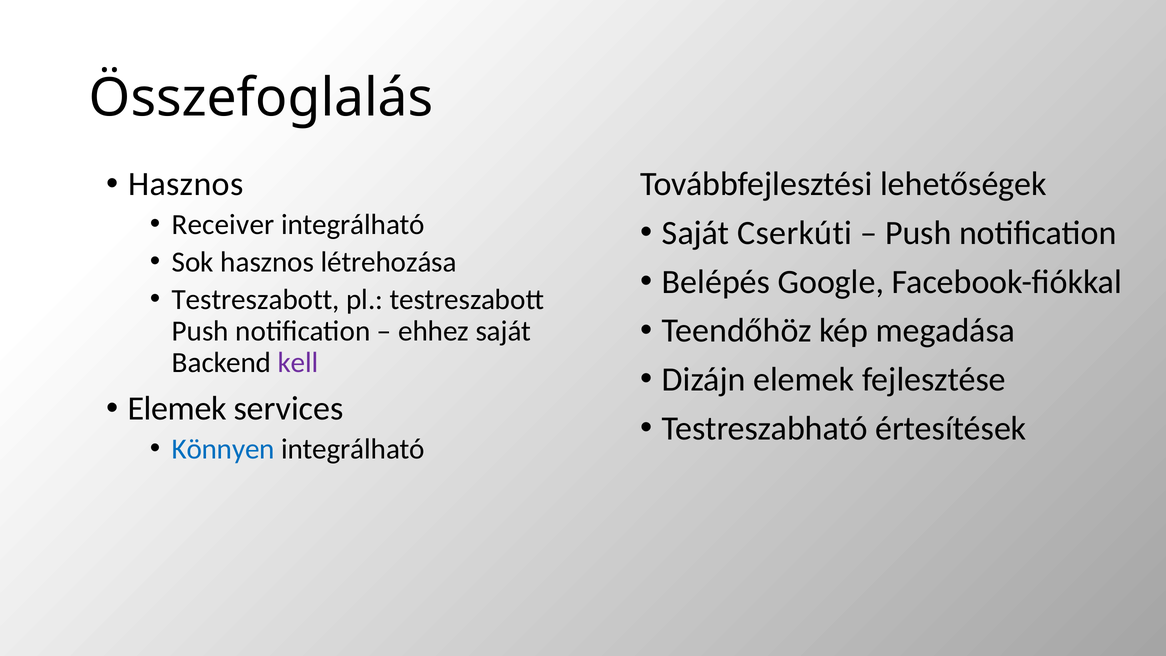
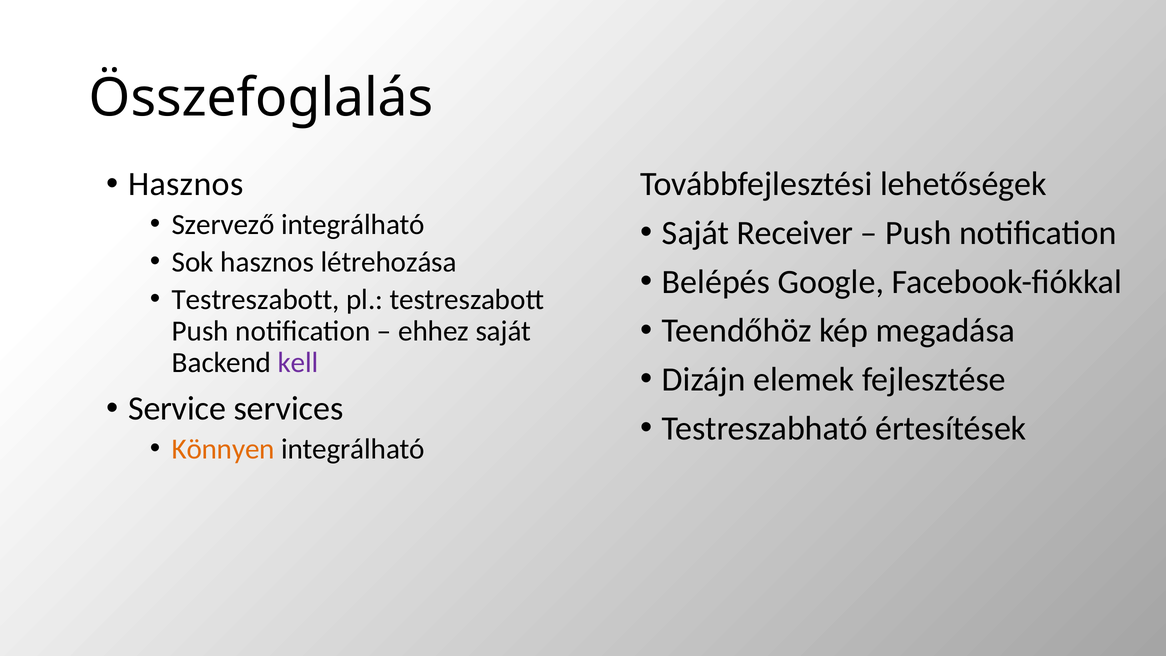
Receiver: Receiver -> Szervező (223, 224)
Cserkúti: Cserkúti -> Receiver (795, 233)
Elemek: Elemek -> Service (177, 409)
Könnyen colour: blue -> orange (223, 449)
